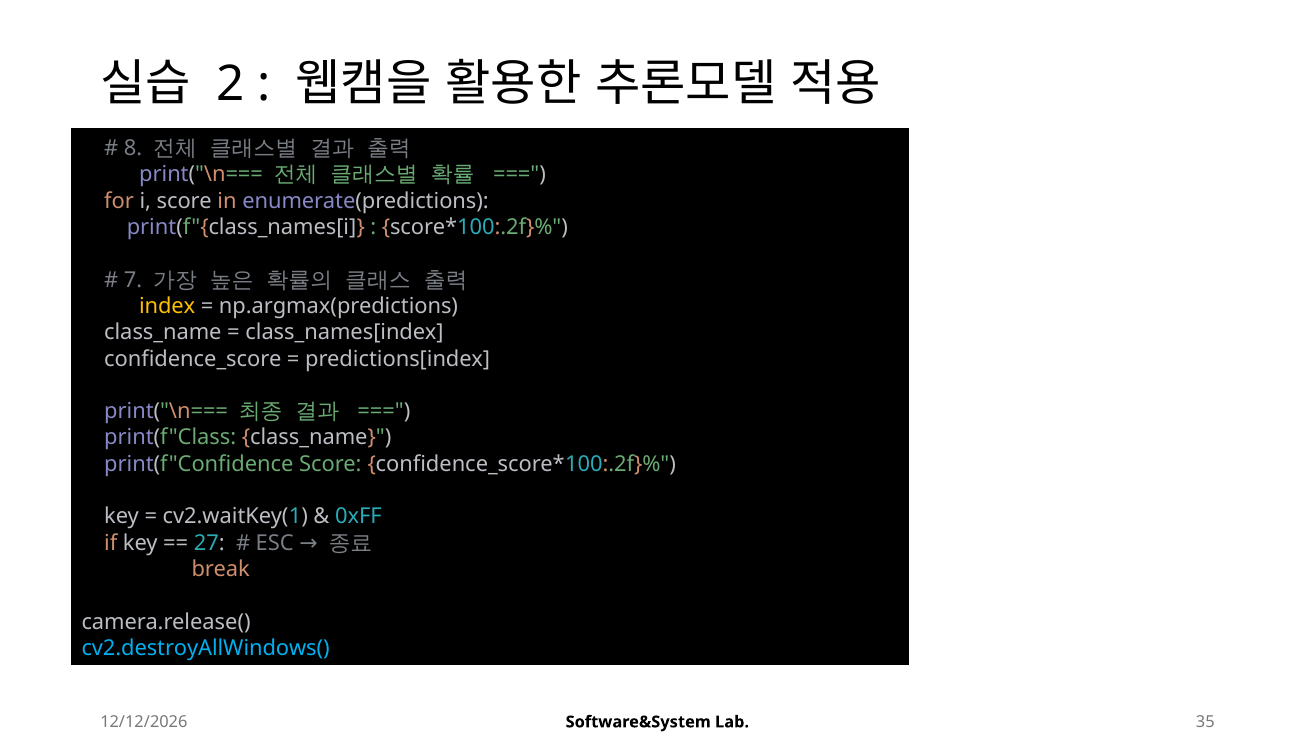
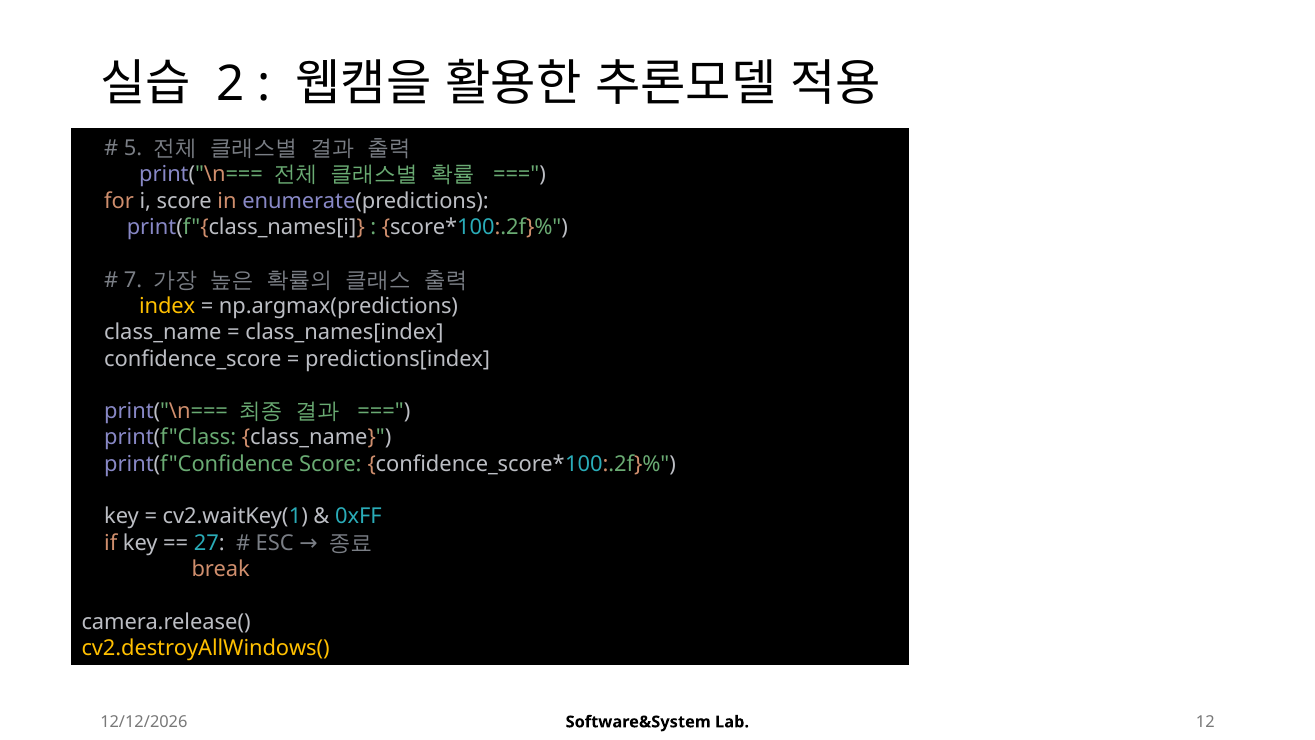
8: 8 -> 5 (133, 148)
cv2.destroyAllWindows( colour: light blue -> yellow (206, 648)
35: 35 -> 12 (1205, 722)
